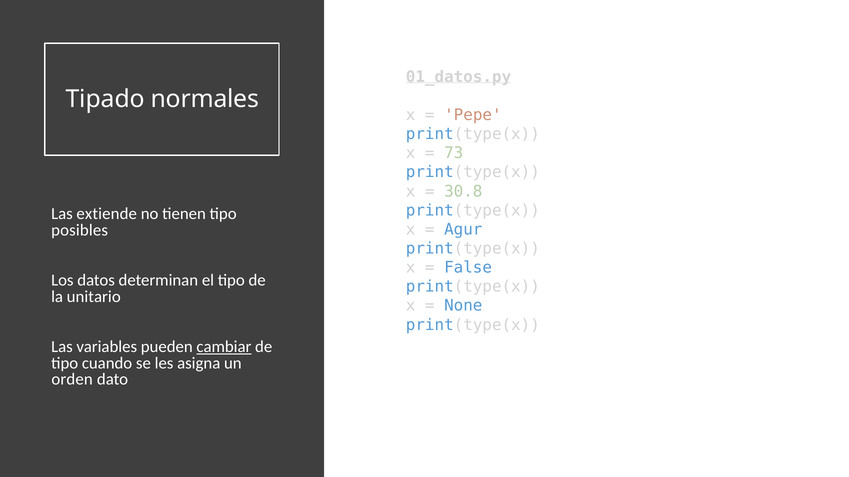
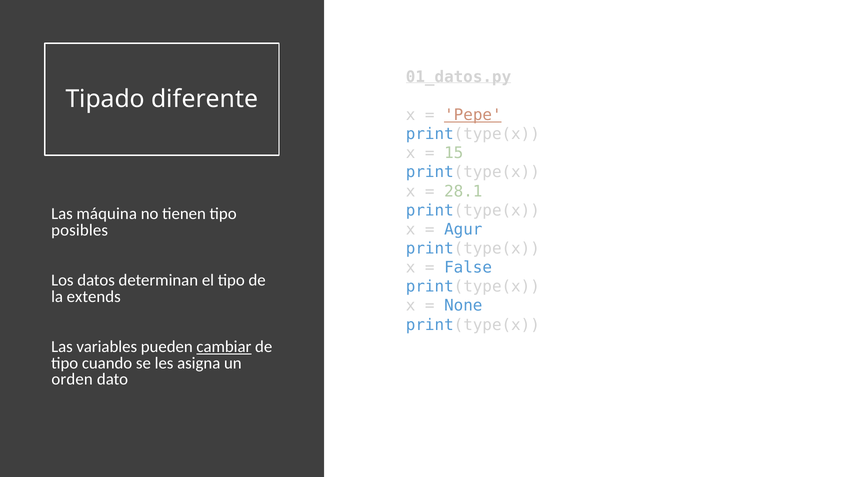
normales: normales -> diferente (205, 99)
Pepe underline: none -> present (473, 115)
73: 73 -> 15 (454, 153)
30.8: 30.8 -> 28.1 (463, 191)
extiende: extiende -> máquina (107, 214)
unitario: unitario -> extends (94, 297)
